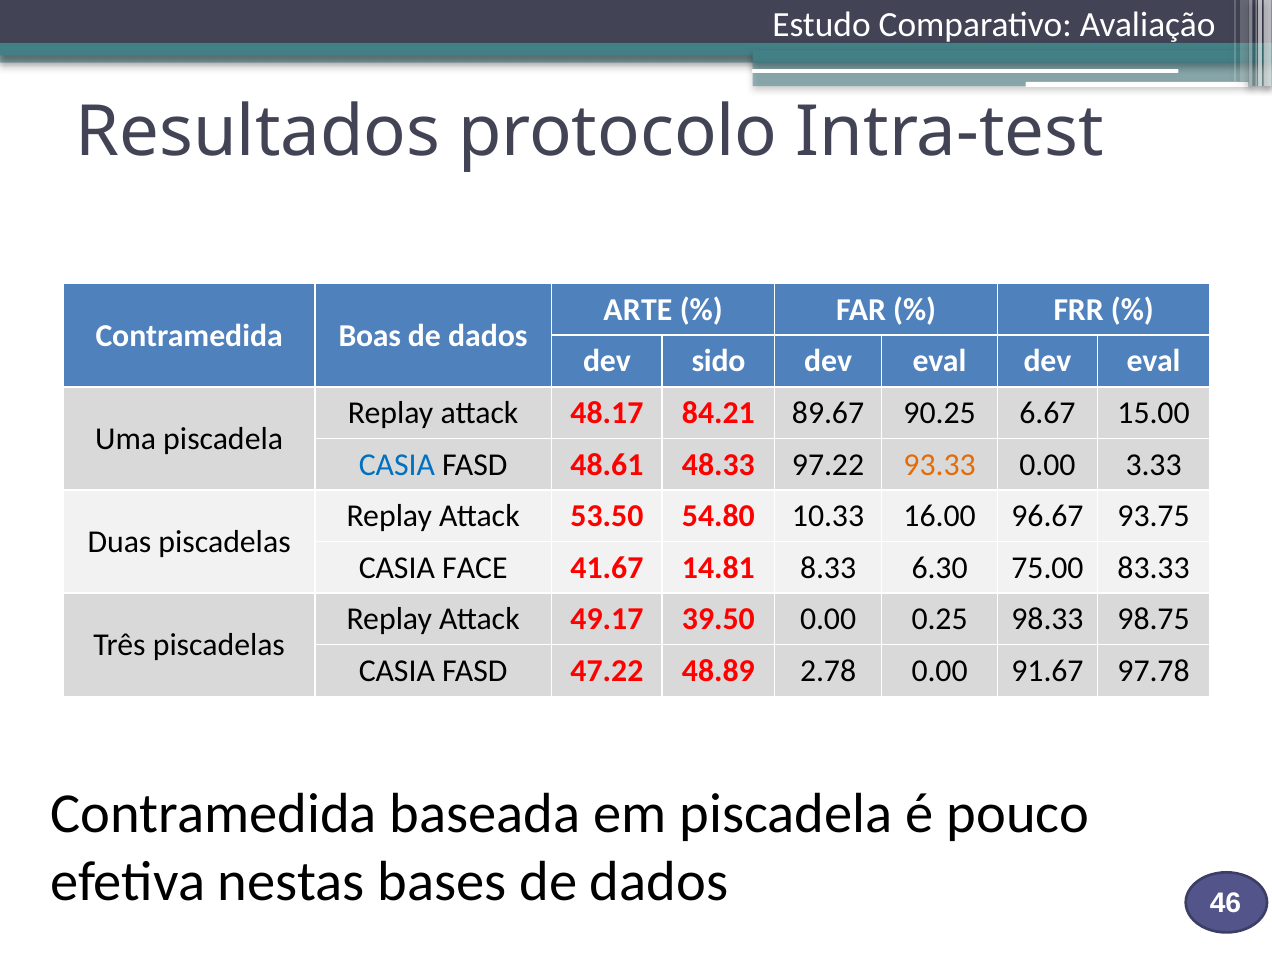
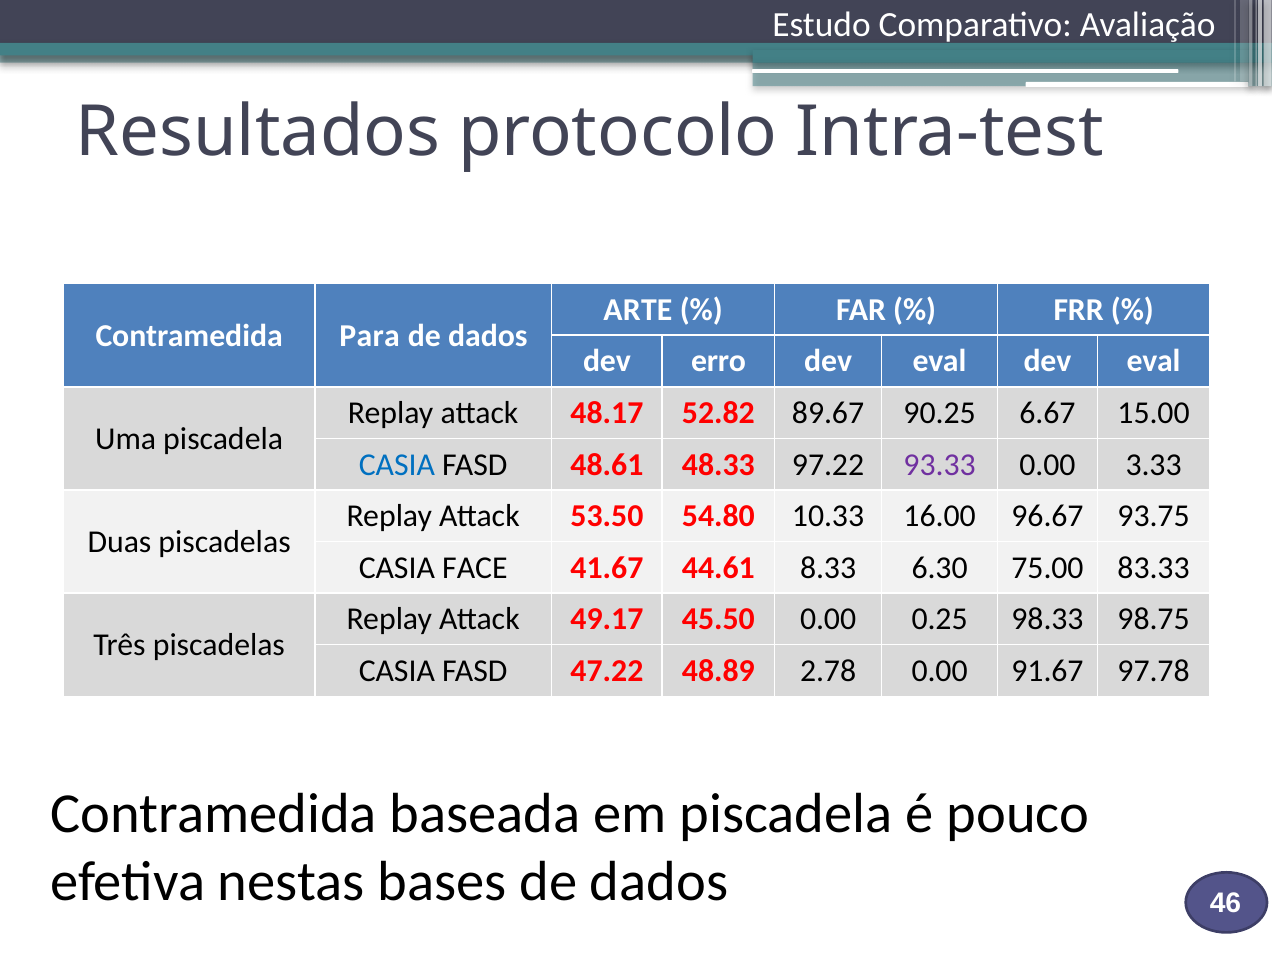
Boas: Boas -> Para (370, 336)
sido: sido -> erro (719, 361)
84.21: 84.21 -> 52.82 (718, 413)
93.33 colour: orange -> purple (940, 465)
14.81: 14.81 -> 44.61 (718, 568)
39.50: 39.50 -> 45.50 (718, 619)
